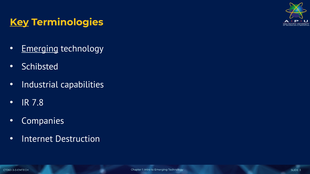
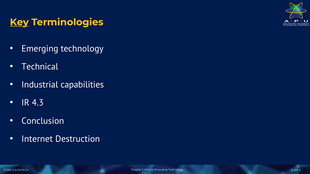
Emerging underline: present -> none (40, 49)
Schibsted: Schibsted -> Technical (40, 67)
7.8: 7.8 -> 4.3 (38, 103)
Companies: Companies -> Conclusion (43, 121)
